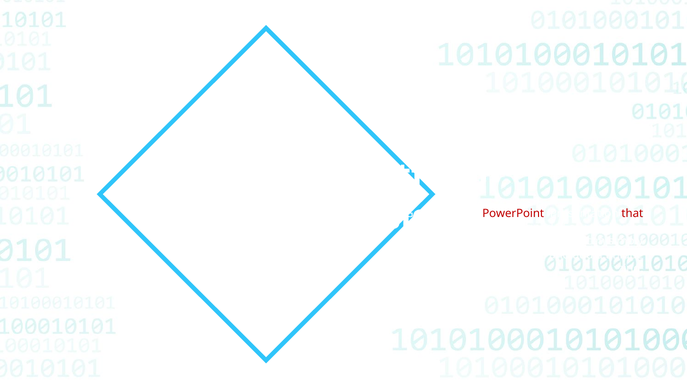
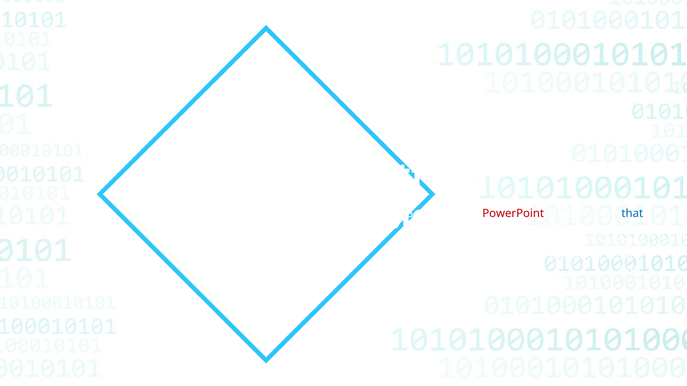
that colour: red -> blue (632, 214)
